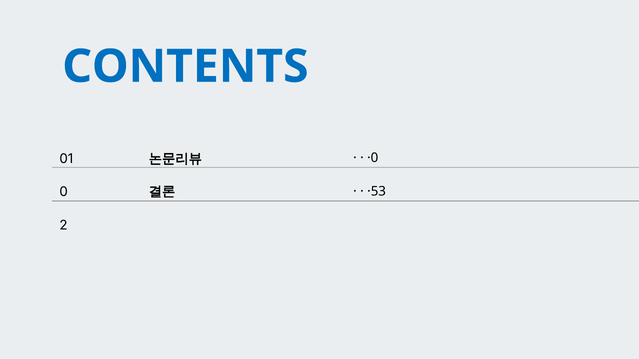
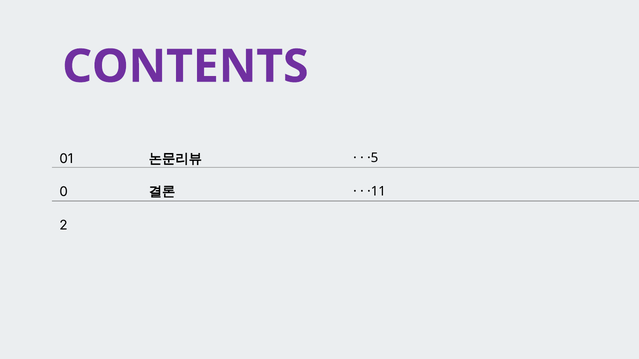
CONTENTS colour: blue -> purple (185, 67)
·0: ·0 -> ·5 (373, 158)
·53: ·53 -> ·11 (377, 192)
